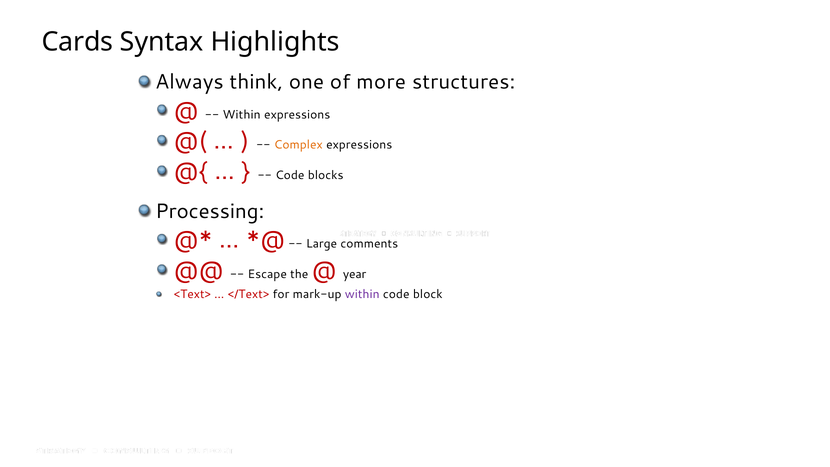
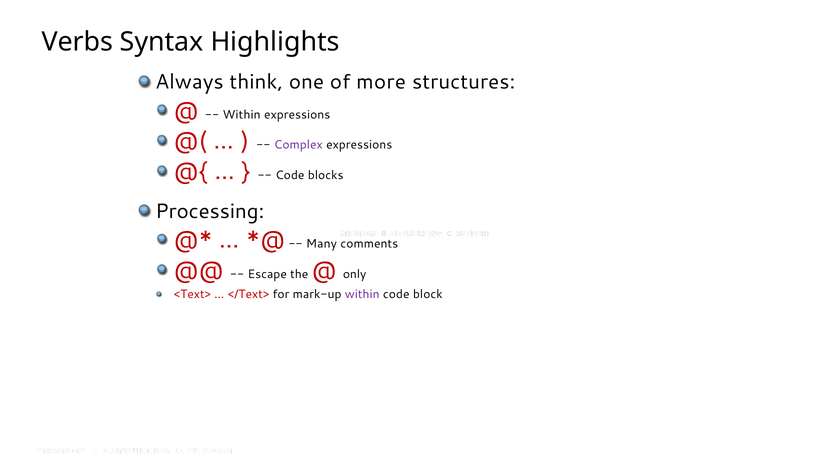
Cards: Cards -> Verbs (77, 42)
Complex colour: orange -> purple (298, 145)
Large: Large -> Many (321, 244)
year: year -> only (355, 274)
